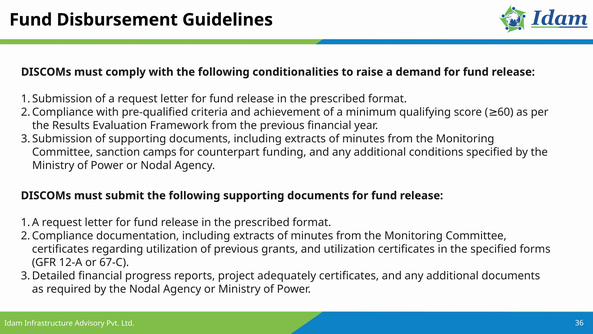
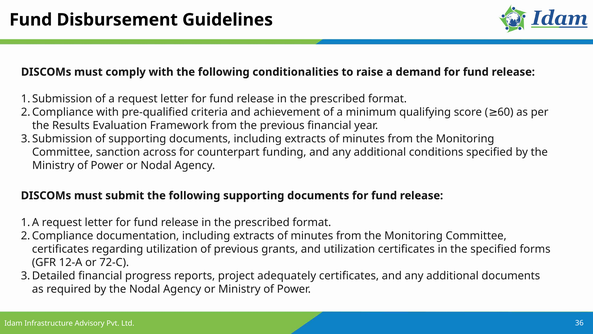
camps: camps -> across (160, 152)
67-C: 67-C -> 72-C (114, 262)
